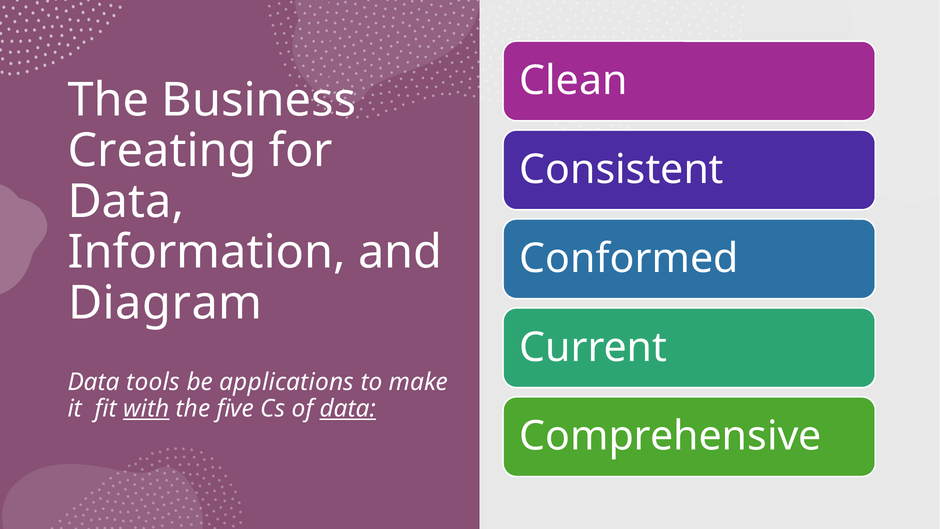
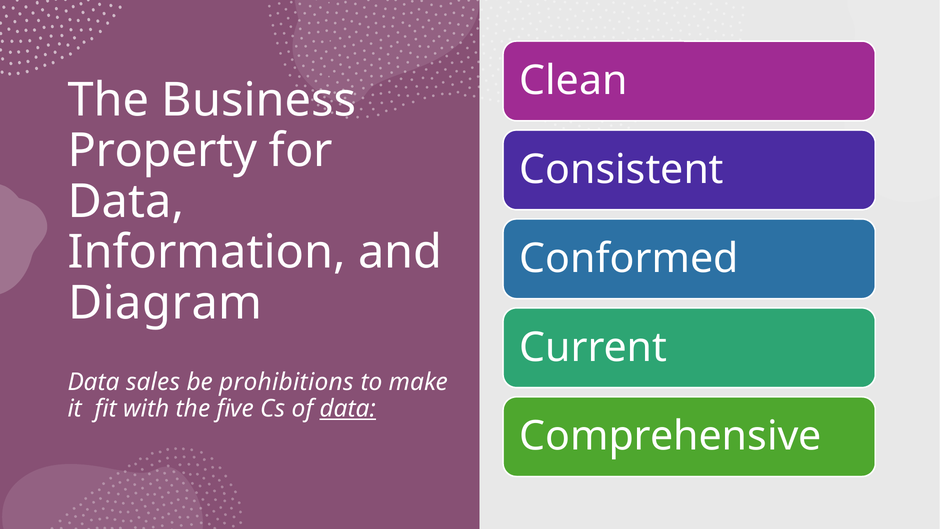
Creating: Creating -> Property (162, 151)
tools: tools -> sales (153, 382)
applications: applications -> prohibitions (287, 382)
with underline: present -> none (146, 408)
